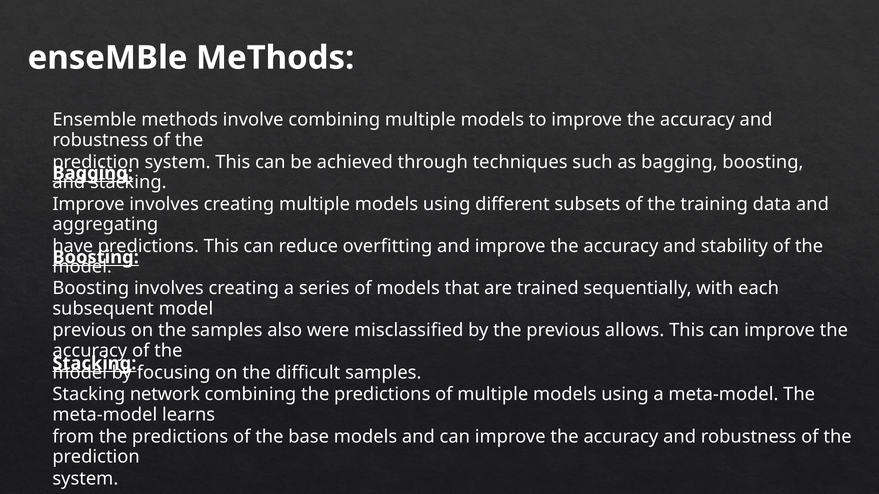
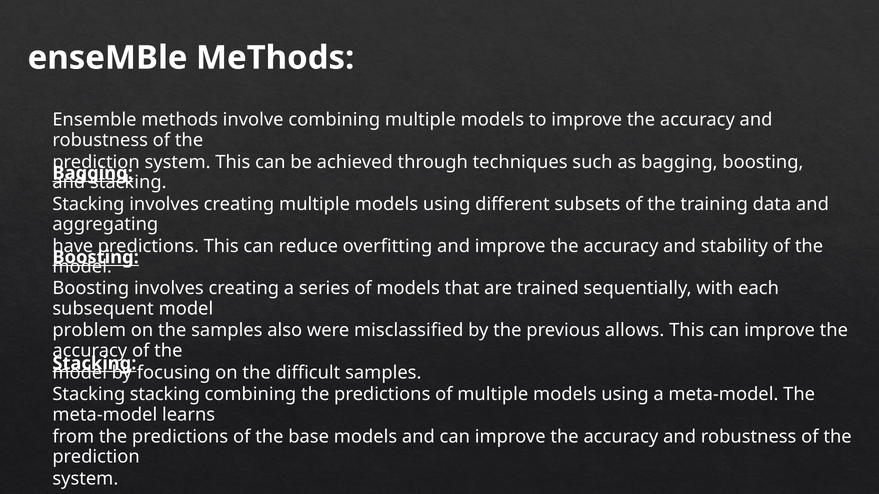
Improve: Improve -> Stacking (88, 204)
previous: previous -> problem (89, 331)
network: network -> stacking (165, 395)
